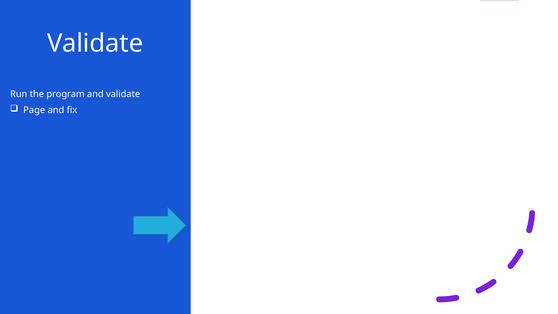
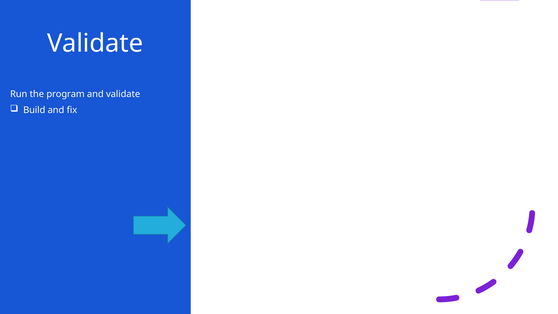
Page: Page -> Build (34, 110)
